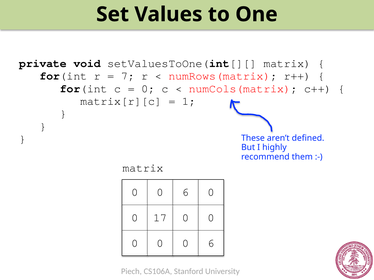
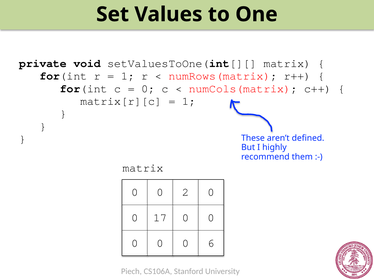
7: 7 -> 1 (128, 76)
6: 6 -> 2 (186, 193)
